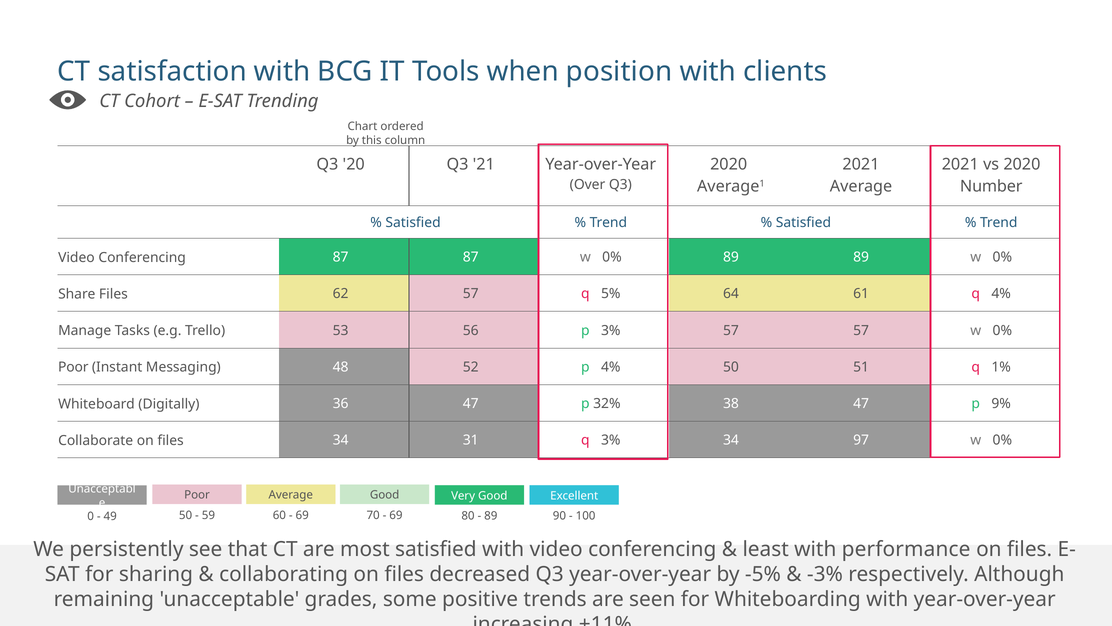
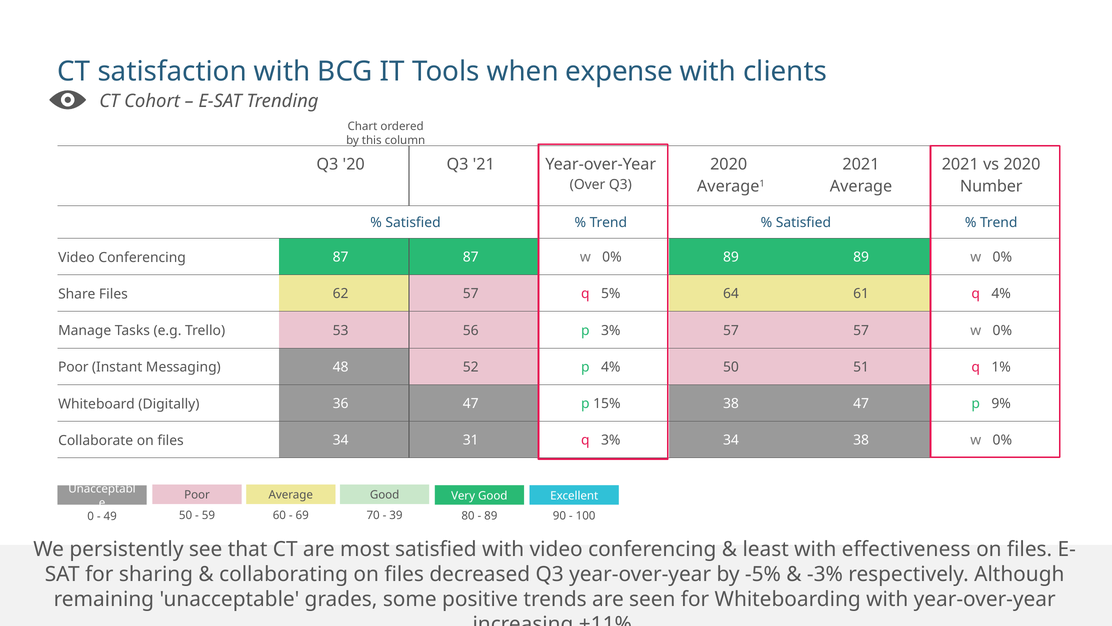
position: position -> expense (619, 72)
p 32%: 32% -> 15% (607, 403)
34 97: 97 -> 38 (861, 440)
69: 69 -> 39 (396, 515)
performance: performance -> effectiveness (906, 549)
